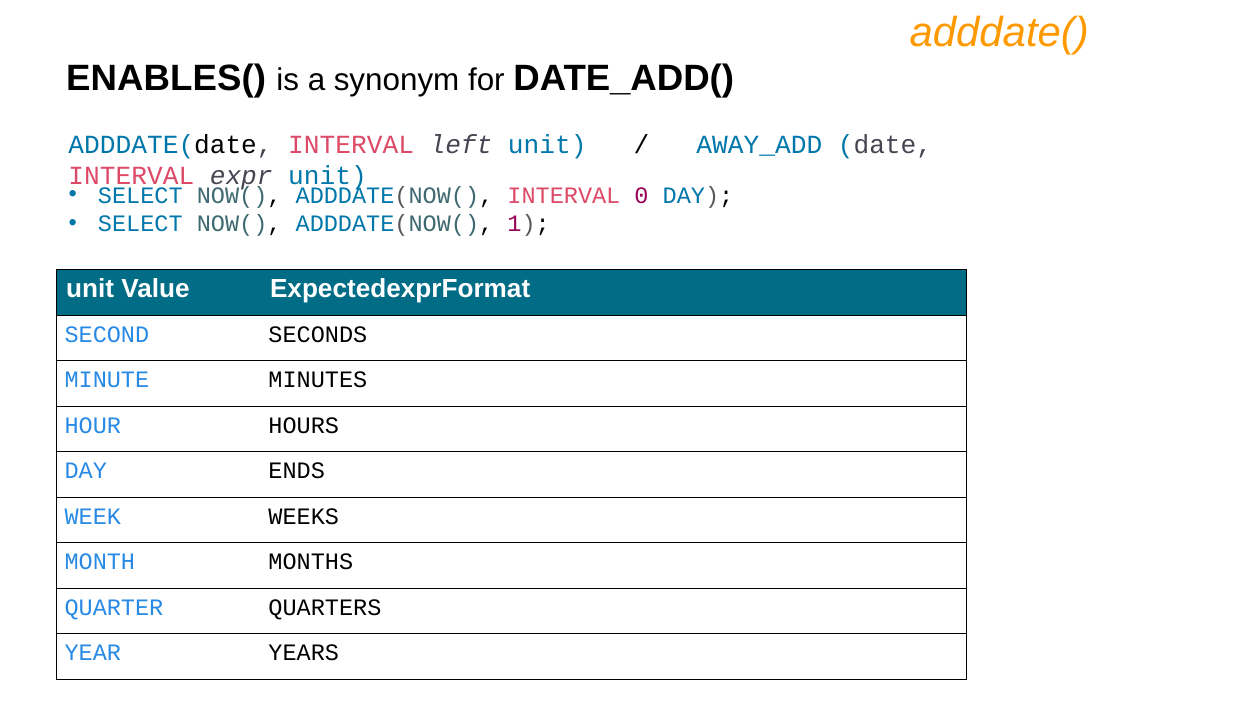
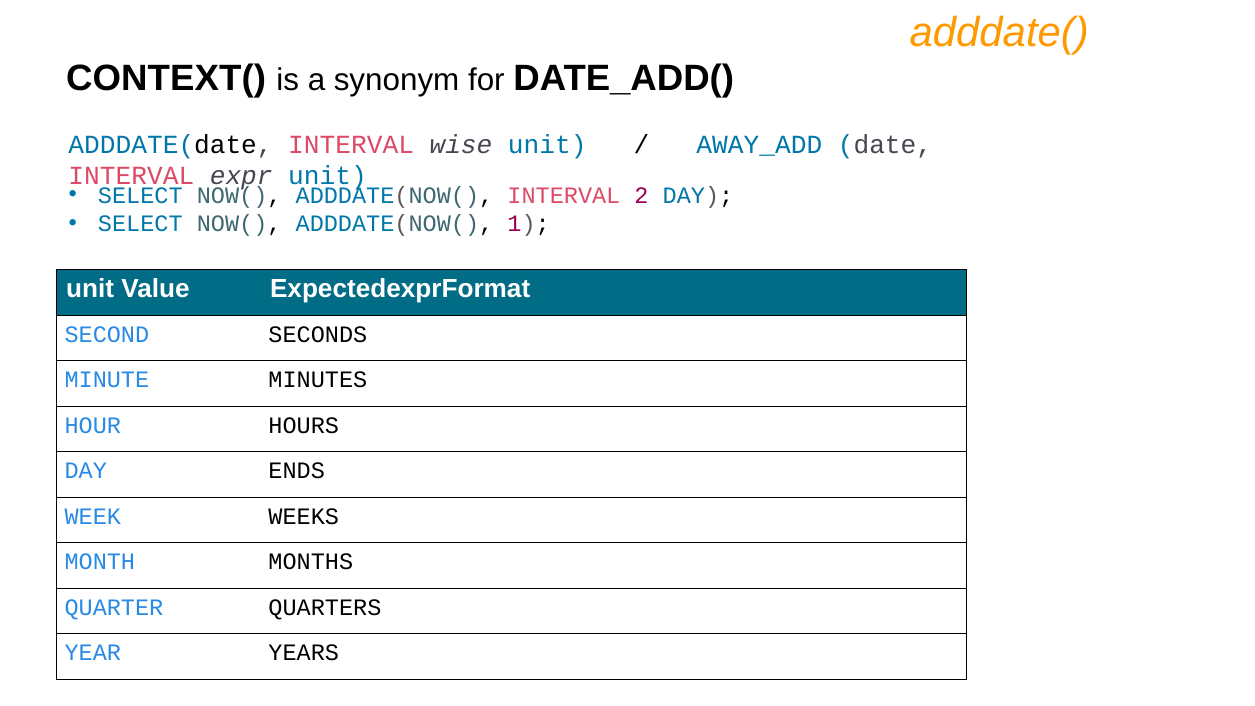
ENABLES(: ENABLES( -> CONTEXT( (166, 78)
left: left -> wise (461, 144)
0: 0 -> 2 (642, 195)
